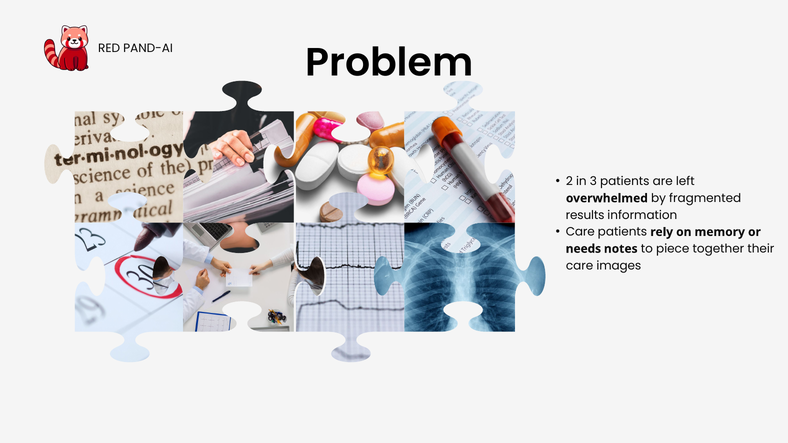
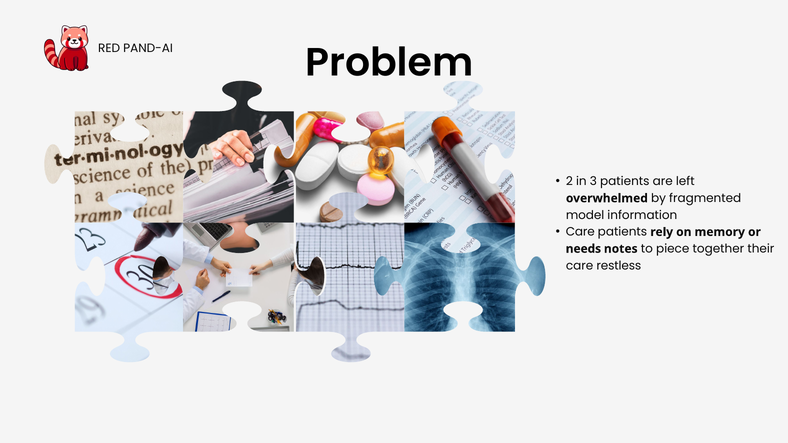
results: results -> model (585, 215)
images: images -> restless (619, 266)
